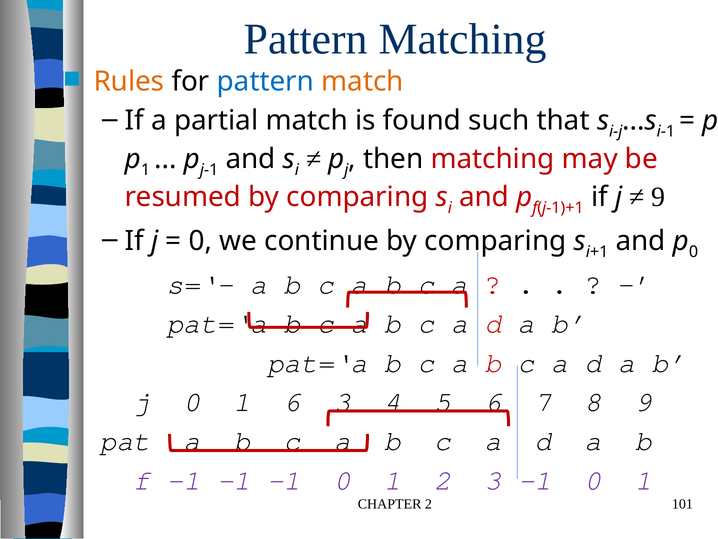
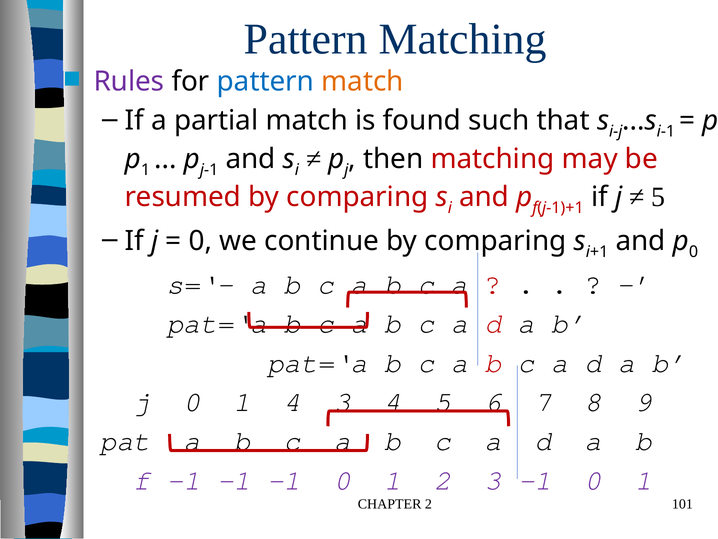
Rules colour: orange -> purple (129, 81)
9: 9 -> 5 (658, 197)
1 6: 6 -> 4 (292, 402)
